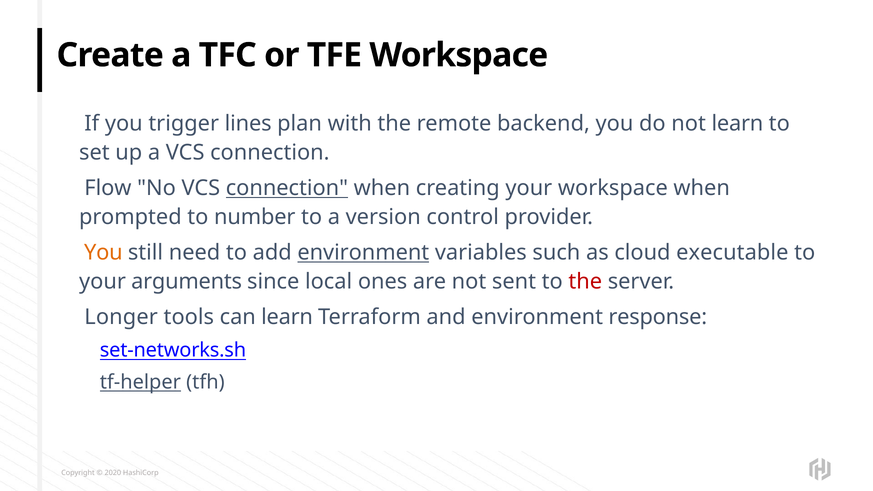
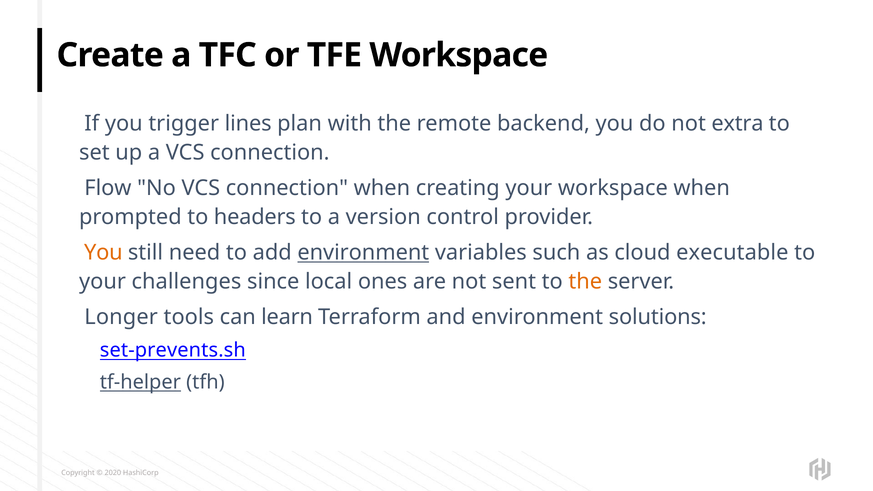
not learn: learn -> extra (737, 124)
connection underline: present -> none (287, 188)
number: number -> headers (255, 217)
arguments: arguments -> challenges (186, 281)
the colour: red -> orange (585, 281)
response: response -> solutions (658, 317)
set-networks.sh: set-networks.sh -> set-prevents.sh (173, 350)
